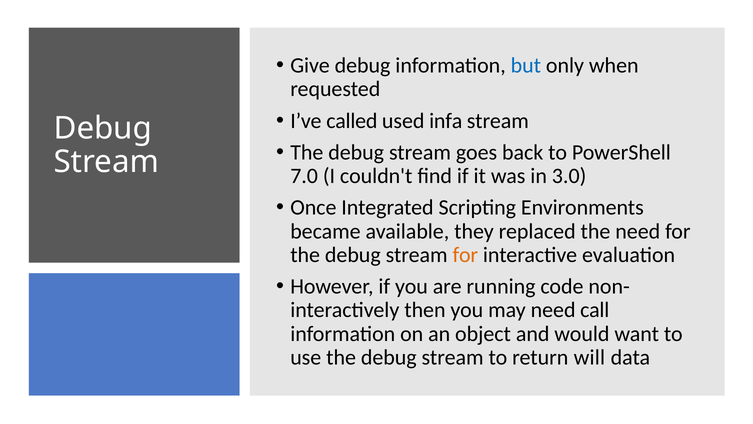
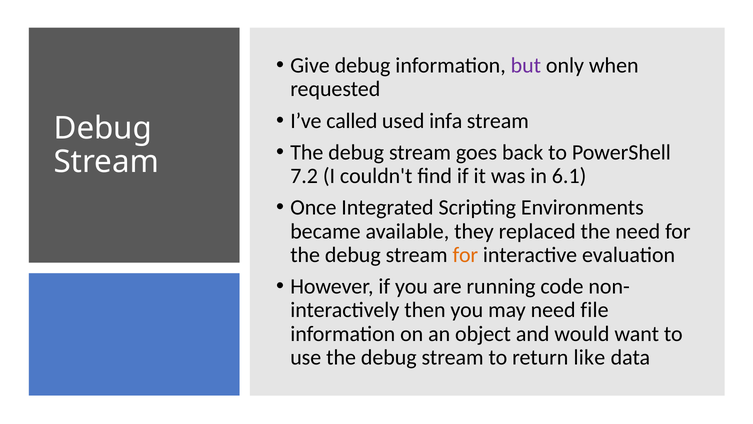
but colour: blue -> purple (526, 65)
7.0: 7.0 -> 7.2 (304, 176)
3.0: 3.0 -> 6.1 (569, 176)
call: call -> file (595, 310)
will: will -> like (589, 357)
